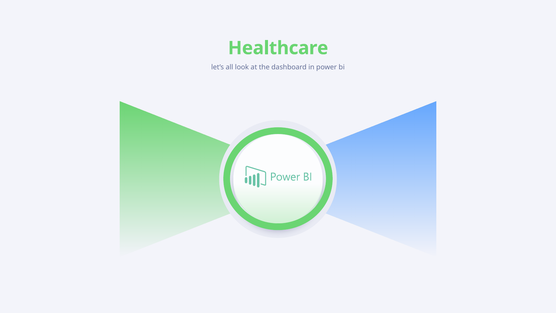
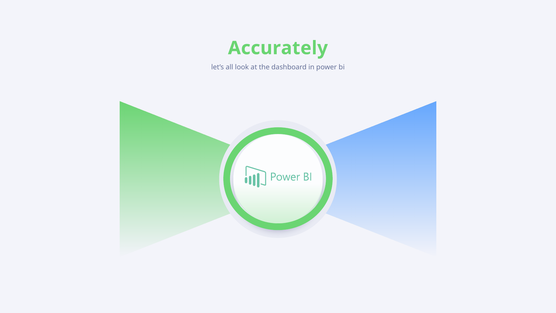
Healthcare: Healthcare -> Accurately (278, 48)
